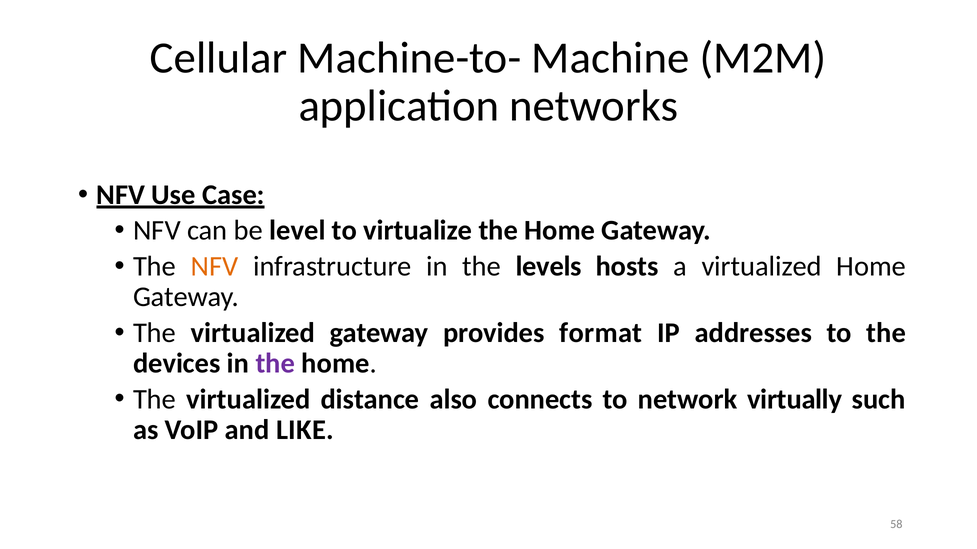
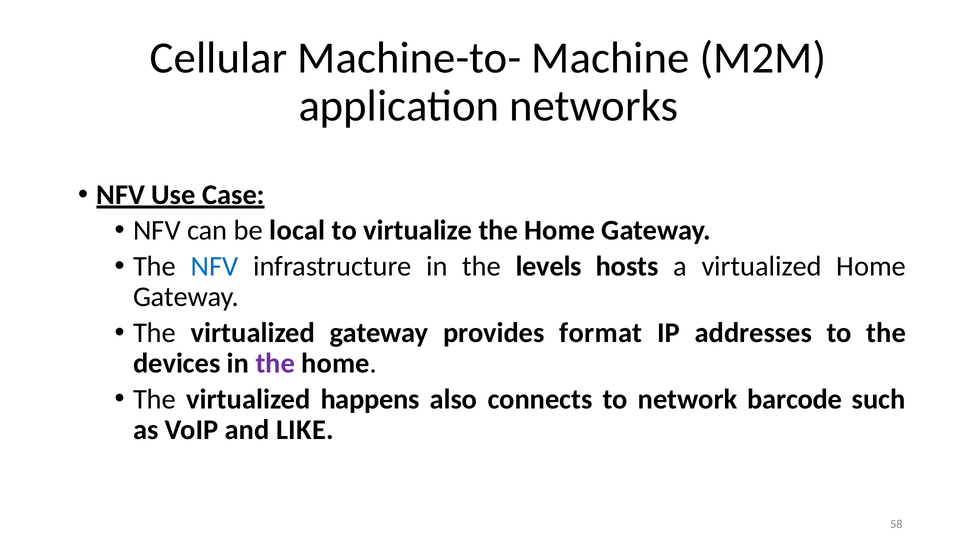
level: level -> local (297, 231)
NFV colour: orange -> blue (215, 267)
distance: distance -> happens (370, 400)
virtually: virtually -> barcode (795, 400)
